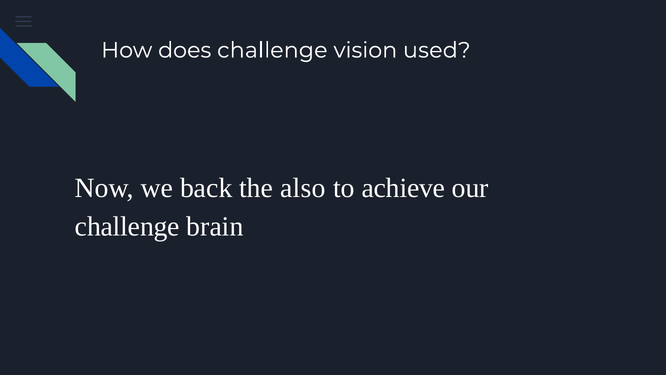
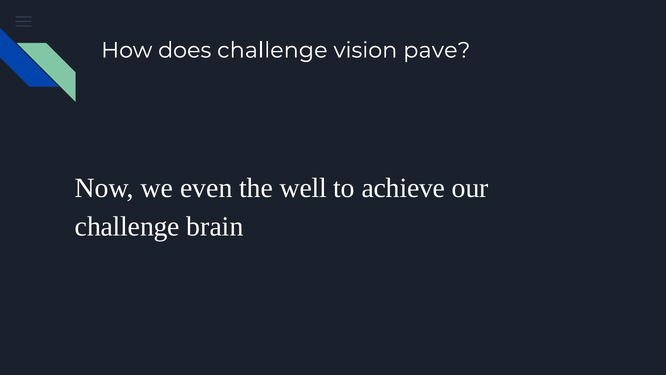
used: used -> pave (437, 50)
back: back -> even (206, 188)
also: also -> well (303, 188)
